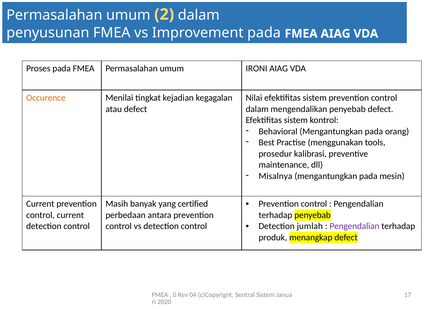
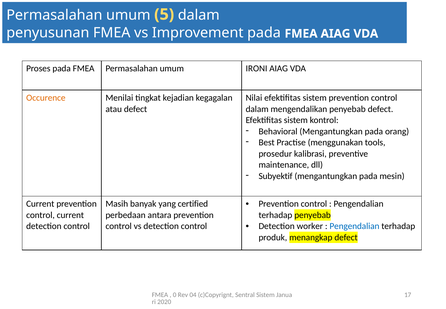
2: 2 -> 5 (164, 14)
Misalnya: Misalnya -> Subyektif (276, 176)
jumlah: jumlah -> worker (310, 226)
Pengendalian colour: purple -> blue (355, 226)
